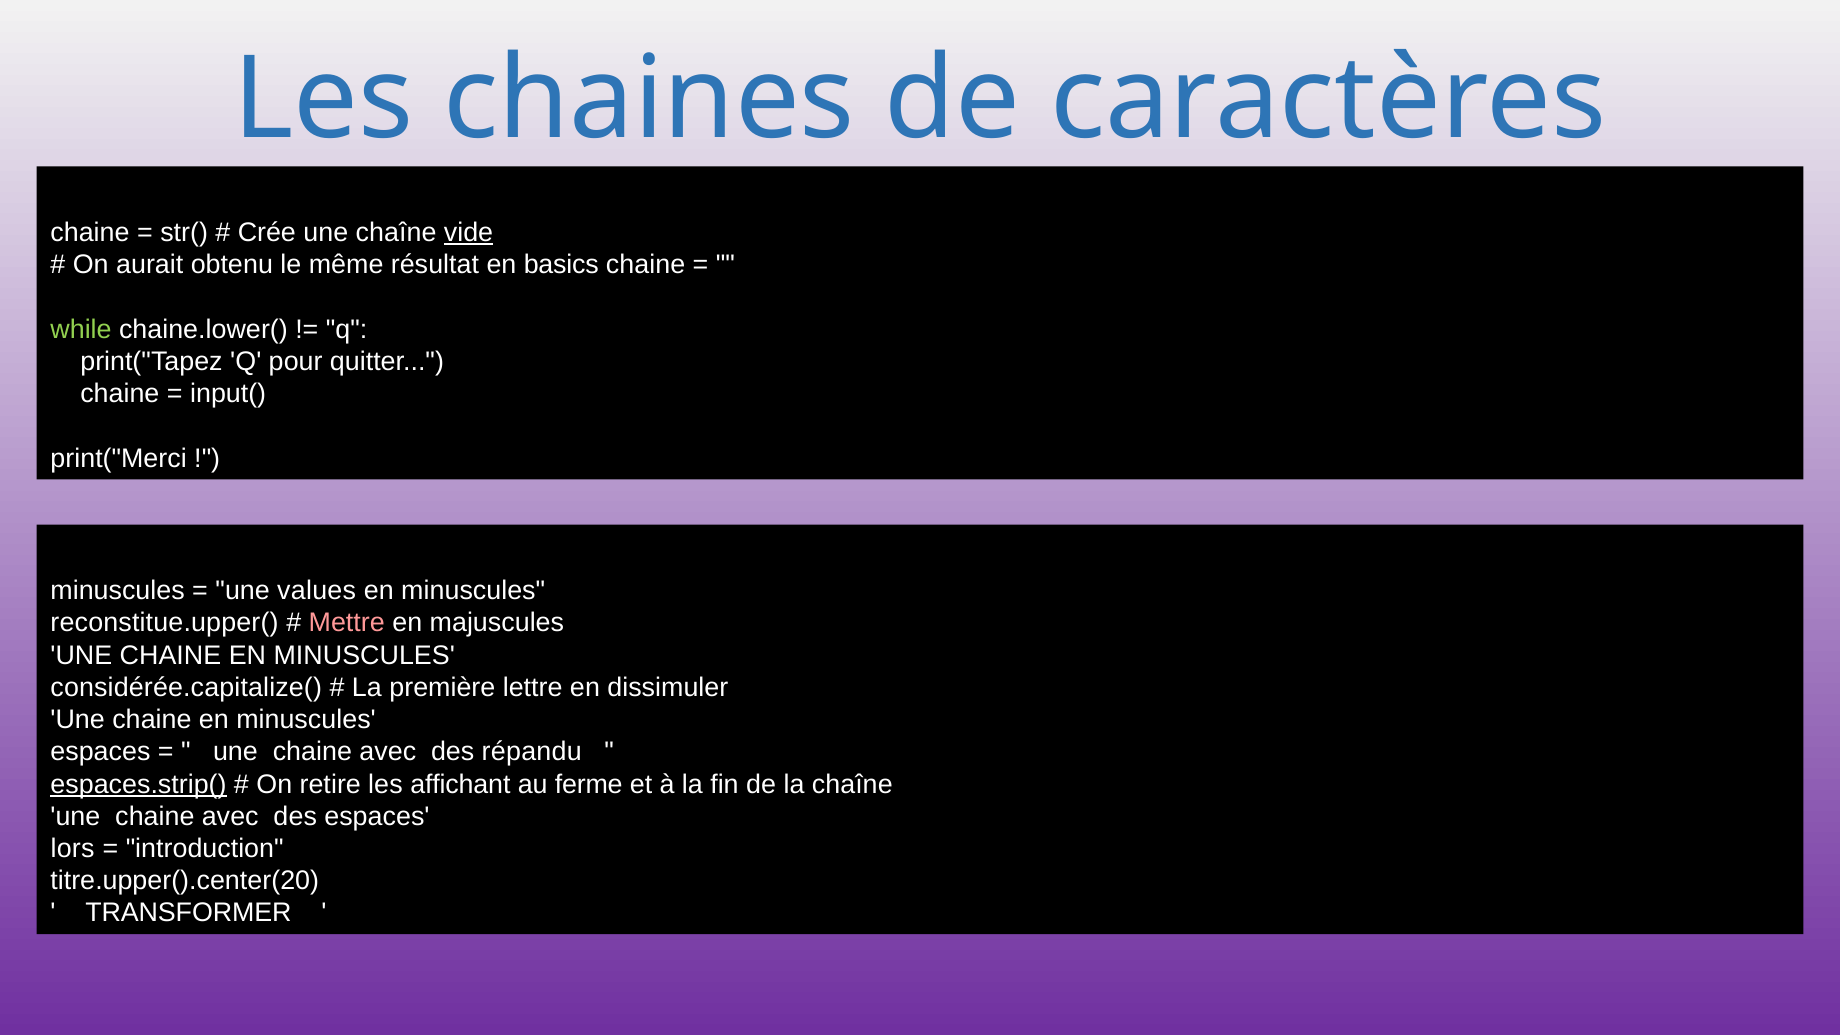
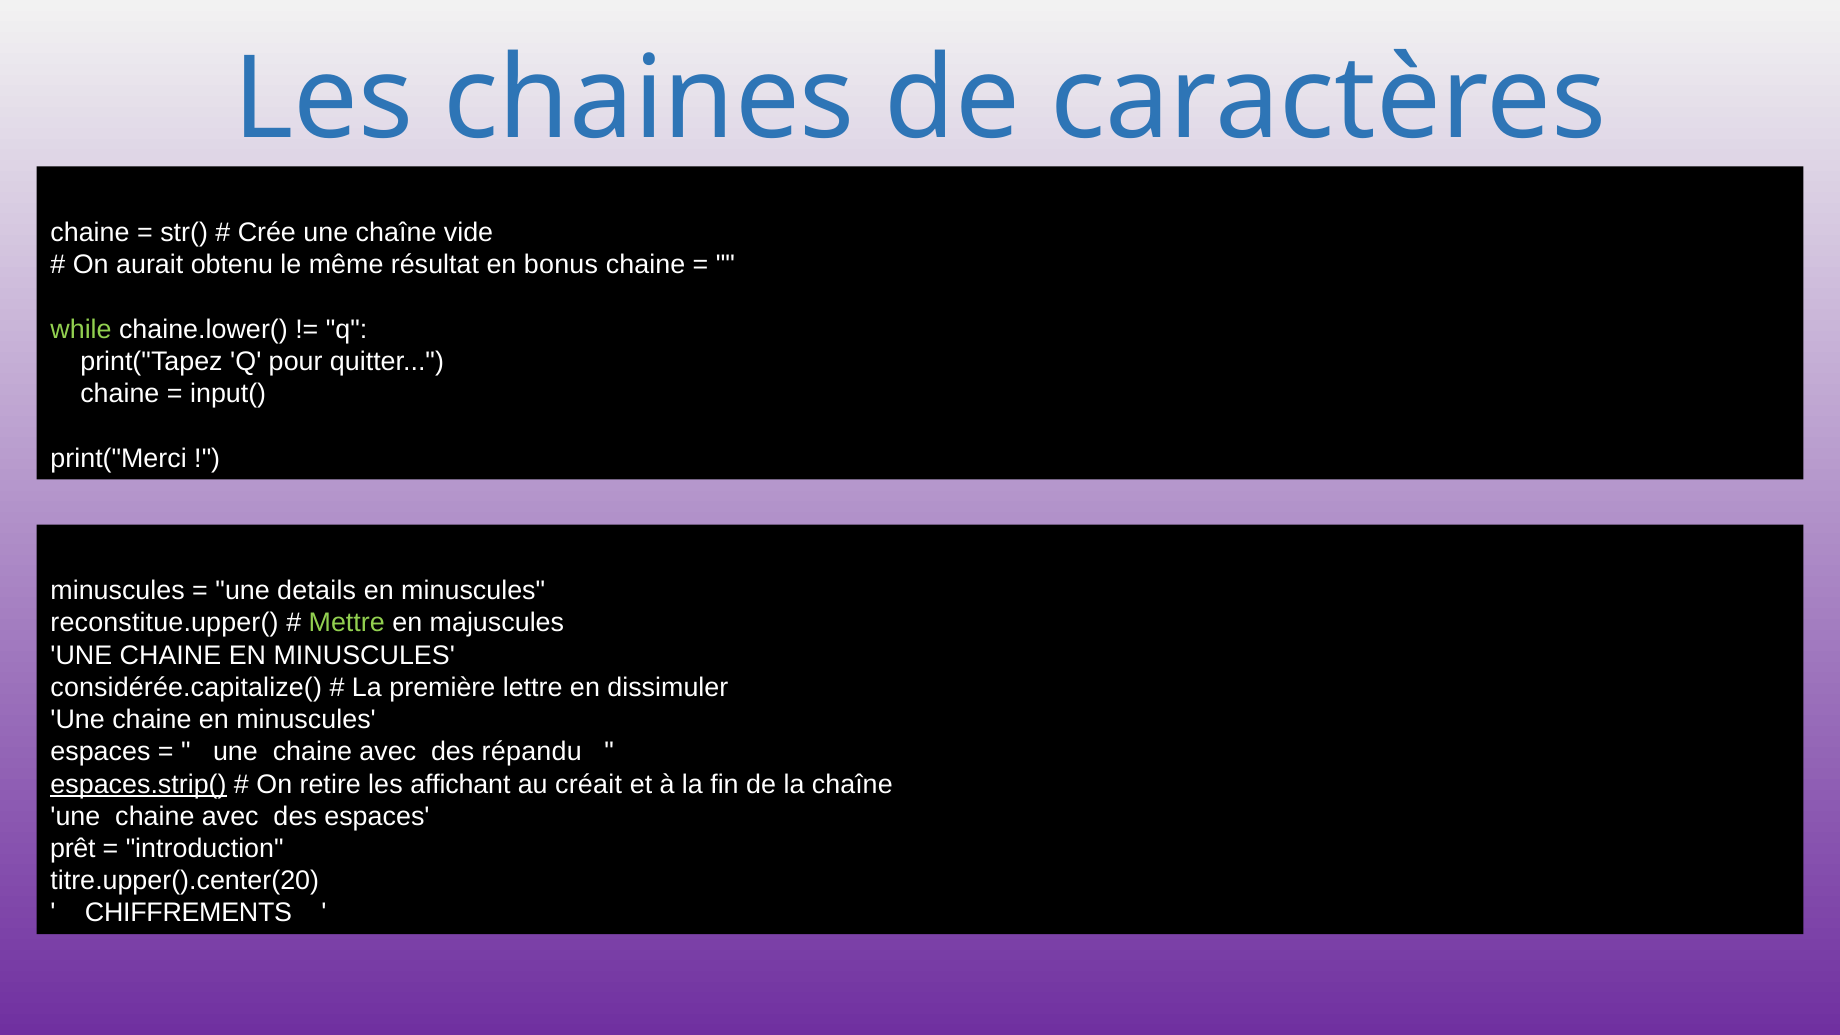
vide underline: present -> none (468, 233)
basics: basics -> bonus (561, 265)
values: values -> details (317, 591)
Mettre colour: pink -> light green (347, 623)
ferme: ferme -> créait (589, 784)
lors: lors -> prêt (73, 849)
TRANSFORMER: TRANSFORMER -> CHIFFREMENTS (188, 913)
